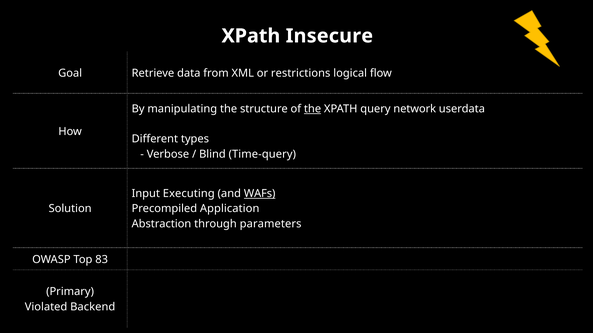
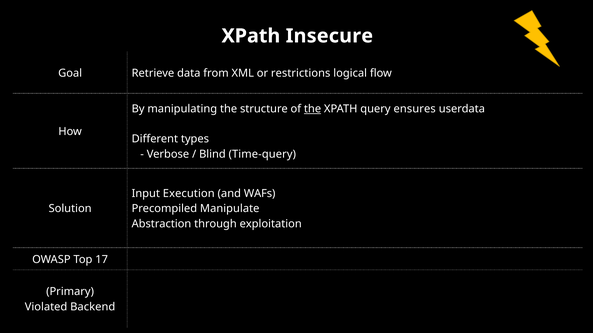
network: network -> ensures (415, 109)
Executing: Executing -> Execution (189, 194)
WAFs underline: present -> none (260, 194)
Application: Application -> Manipulate (230, 209)
parameters: parameters -> exploitation (271, 224)
83: 83 -> 17 (102, 260)
